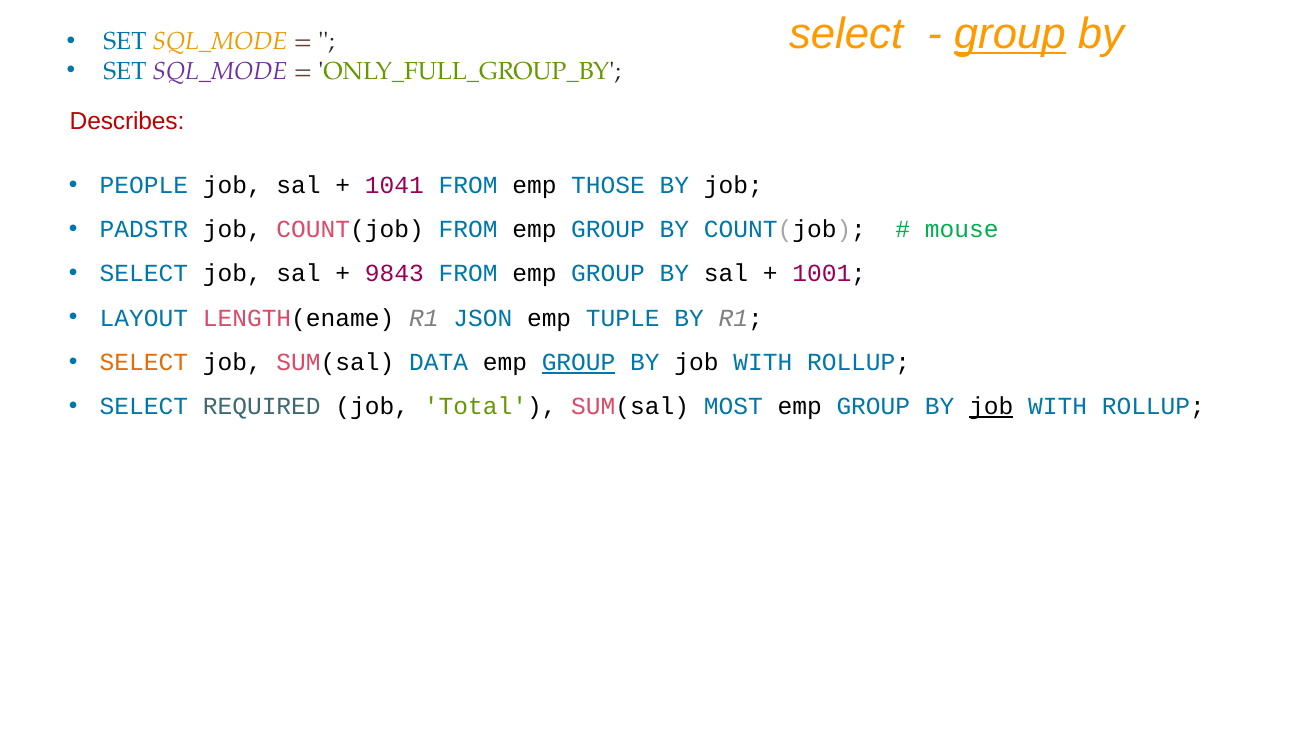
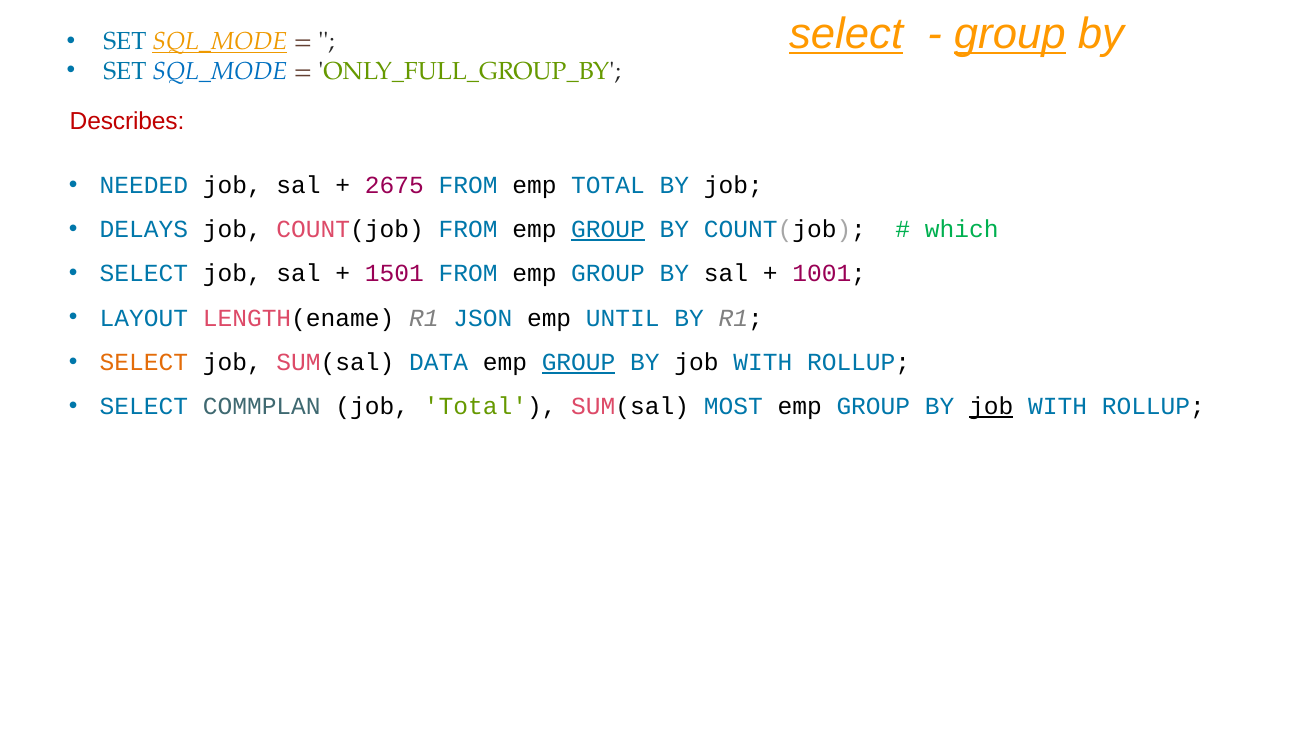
select underline: none -> present (846, 34)
SQL_MODE underline: none -> present (220, 42)
SQL_MODE colour: purple -> blue (220, 71)
PEOPLE: PEOPLE -> NEEDED (144, 185)
1041: 1041 -> 2675 (394, 185)
emp THOSE: THOSE -> TOTAL (608, 185)
PADSTR: PADSTR -> DELAYS (144, 230)
GROUP underline: none -> present (608, 230)
mouse: mouse -> which (962, 230)
9843: 9843 -> 1501 (394, 274)
TUPLE: TUPLE -> UNTIL (623, 318)
REQUIRED: REQUIRED -> COMMPLAN (262, 406)
